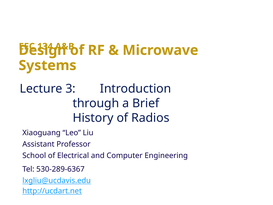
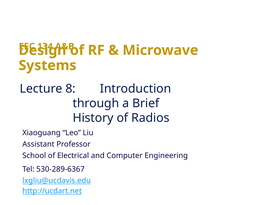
3: 3 -> 8 (71, 89)
